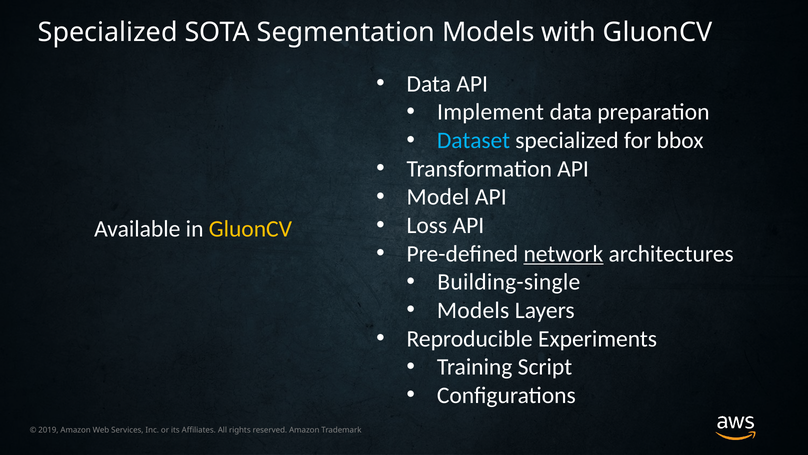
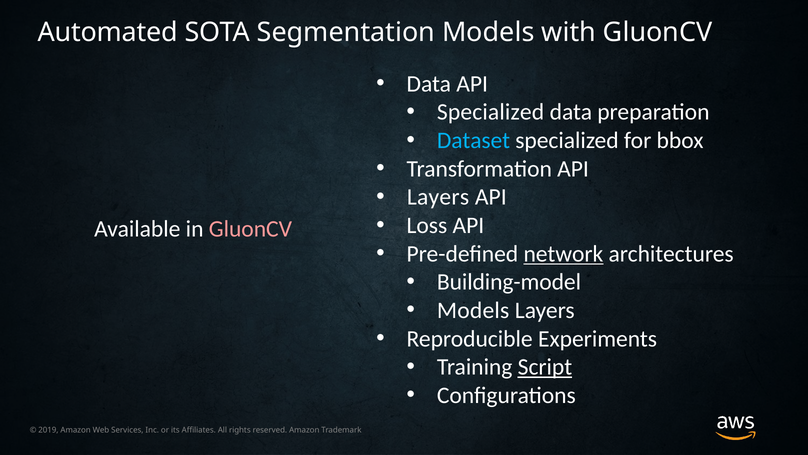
Specialized: Specialized -> Automated (108, 32)
Implement: Implement -> Specialized (491, 112)
Model: Model -> Layers (438, 197)
GluonCV colour: yellow -> pink (250, 229)
Building-single: Building-single -> Building-model (509, 282)
Script underline: none -> present (545, 367)
